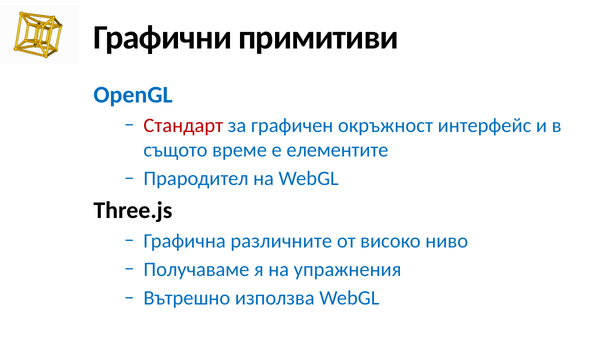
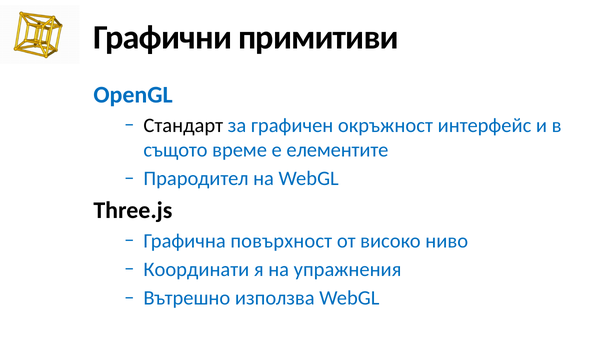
Стандарт colour: red -> black (183, 125)
различните: различните -> повърхност (281, 241)
Получаваме: Получаваме -> Координати (196, 270)
